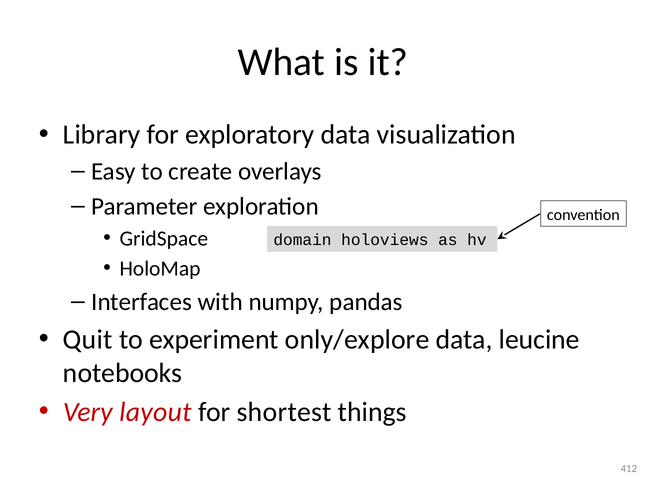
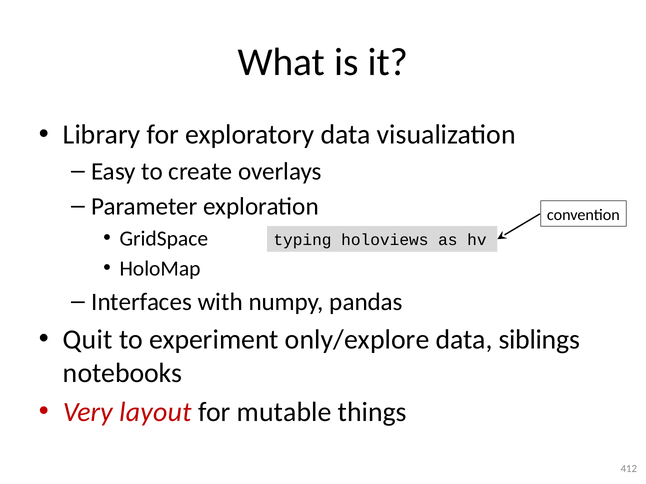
domain: domain -> typing (302, 240)
leucine: leucine -> siblings (539, 340)
shortest: shortest -> mutable (284, 412)
